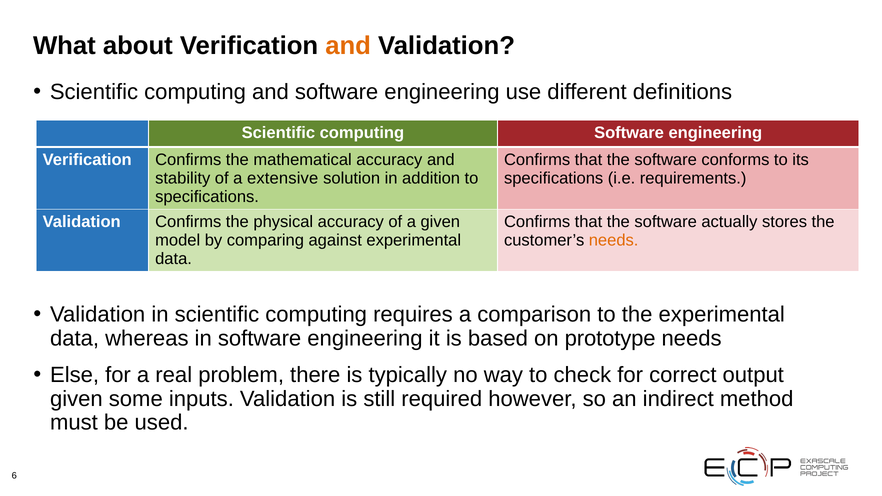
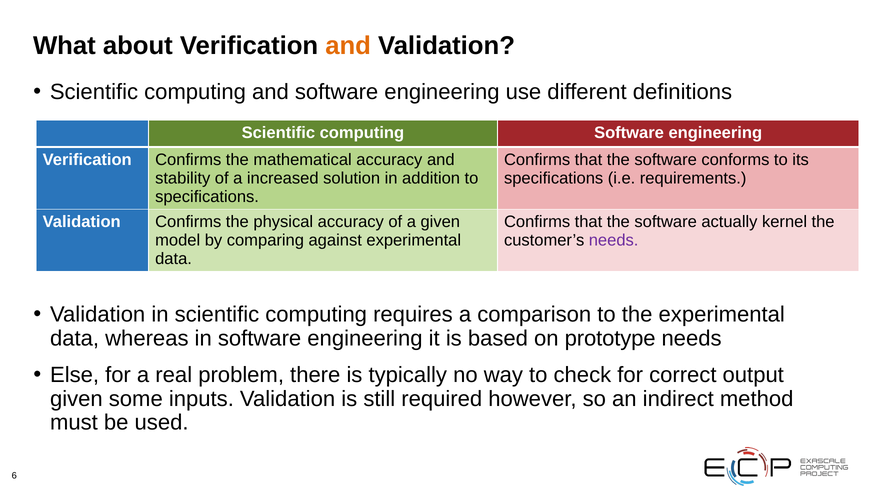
extensive: extensive -> increased (283, 178)
stores: stores -> kernel (785, 222)
needs colour: orange -> purple (614, 241)
